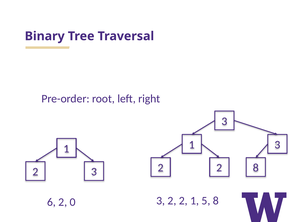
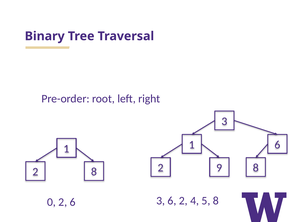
1 3: 3 -> 6 (277, 145)
2: 2 -> 9 (219, 168)
2 3: 3 -> 8 (94, 172)
6: 6 -> 0 (51, 203)
2 0: 0 -> 6 (73, 203)
3 2: 2 -> 6 (172, 201)
1: 1 -> 4 (195, 201)
